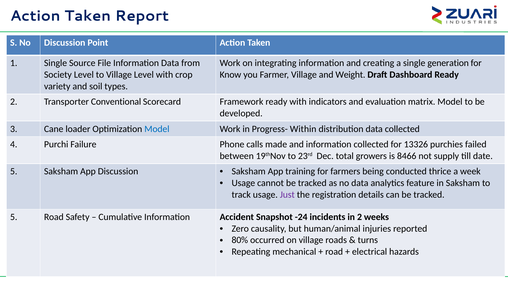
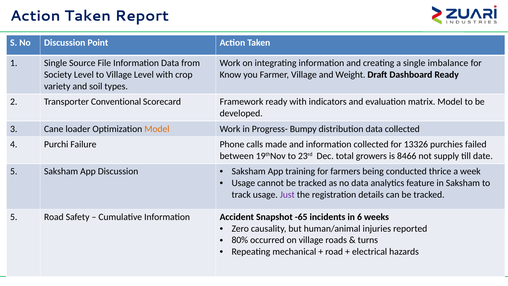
generation: generation -> imbalance (448, 63)
Model colour: blue -> orange (157, 129)
Within: Within -> Bumpy (303, 129)
-24: -24 -> -65 (301, 217)
in 2: 2 -> 6 (360, 217)
